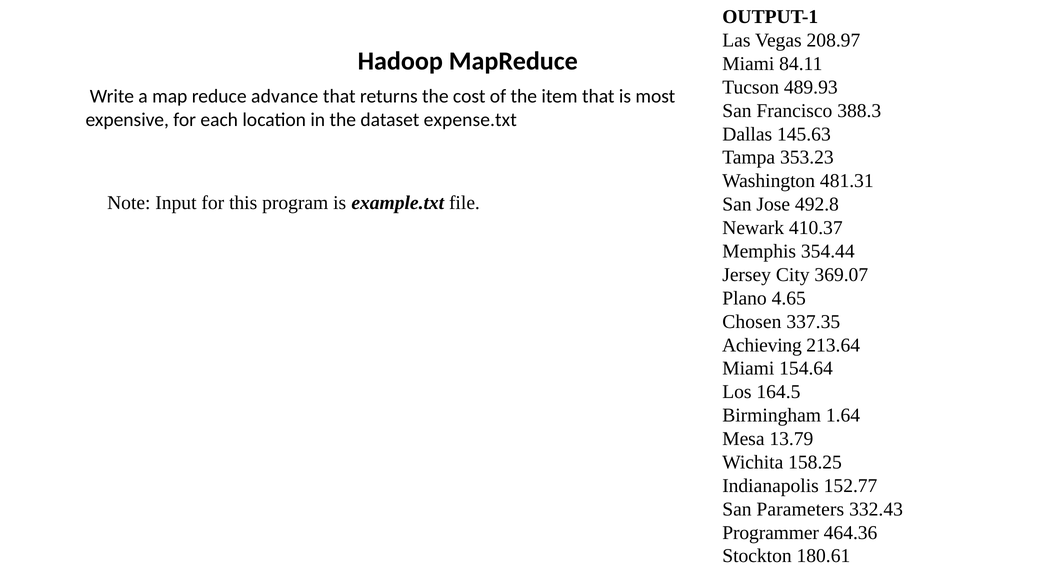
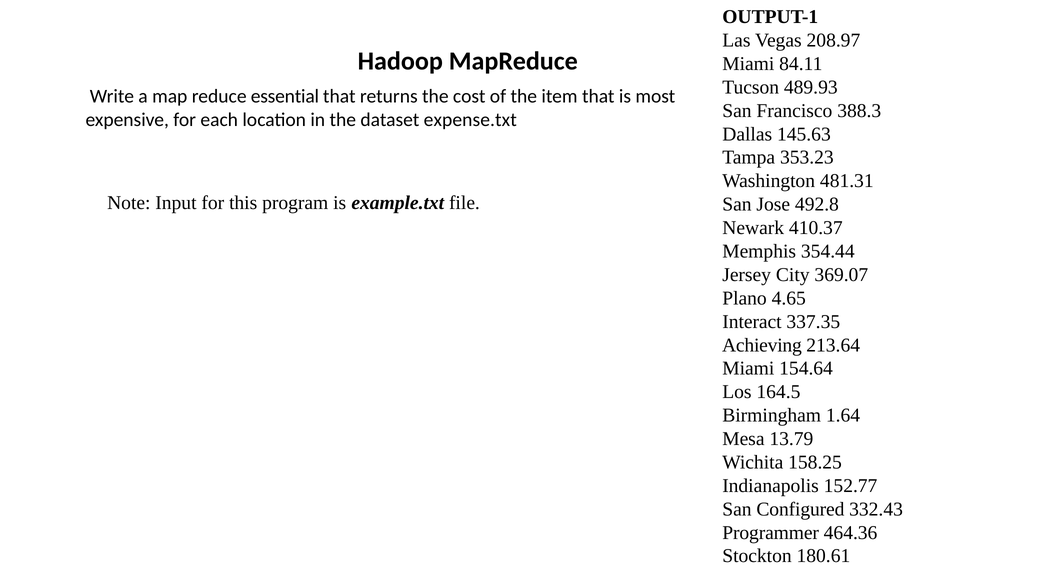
advance: advance -> essential (285, 97)
Chosen: Chosen -> Interact (752, 322)
Parameters: Parameters -> Configured (800, 510)
